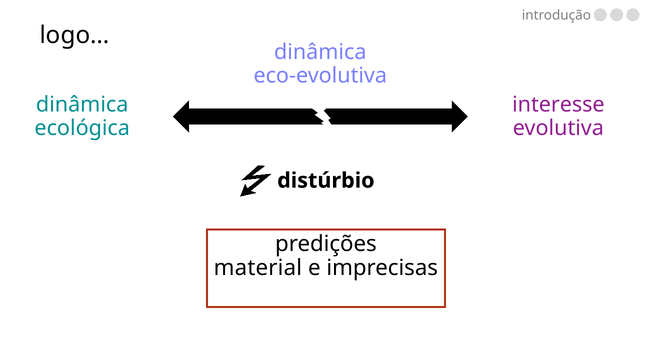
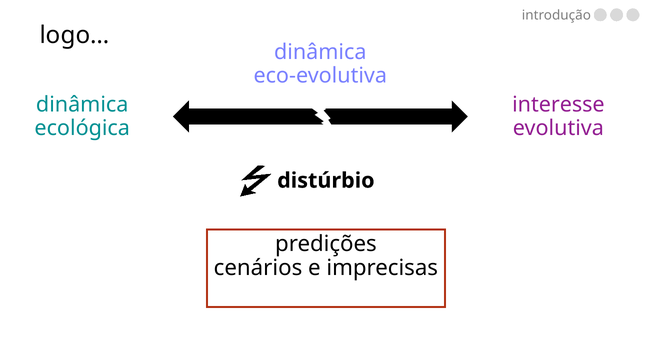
material: material -> cenários (258, 268)
